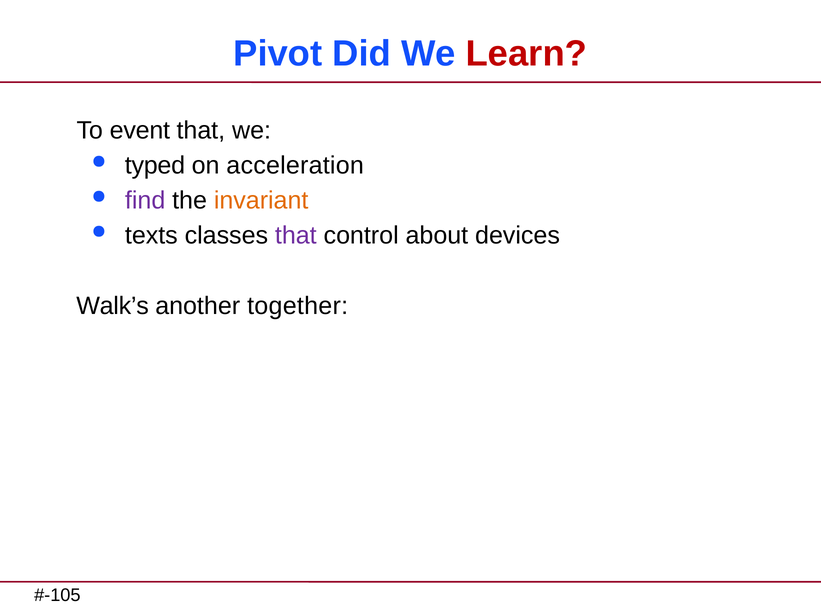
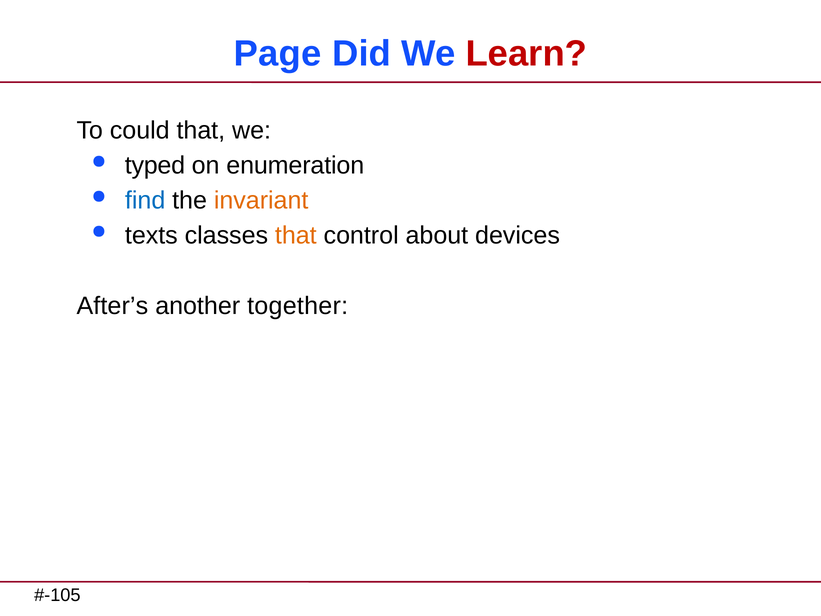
Pivot: Pivot -> Page (278, 54)
event: event -> could (140, 130)
acceleration: acceleration -> enumeration (295, 165)
find colour: purple -> blue (145, 200)
that colour: purple -> orange (296, 236)
Walk’s: Walk’s -> After’s (112, 306)
